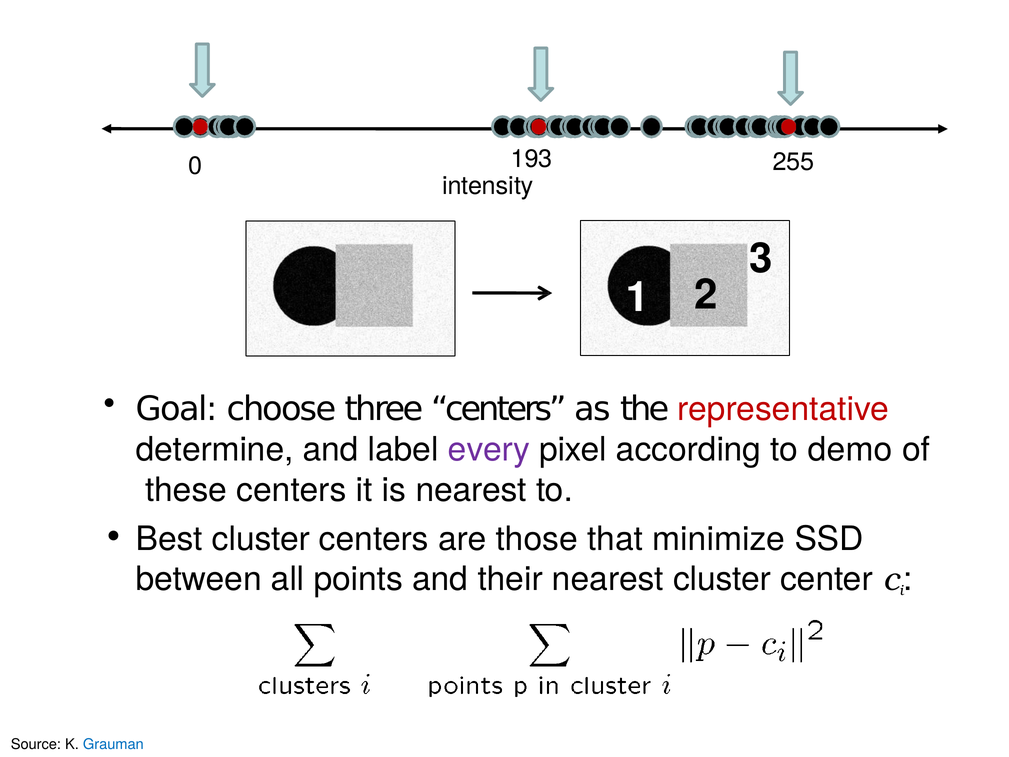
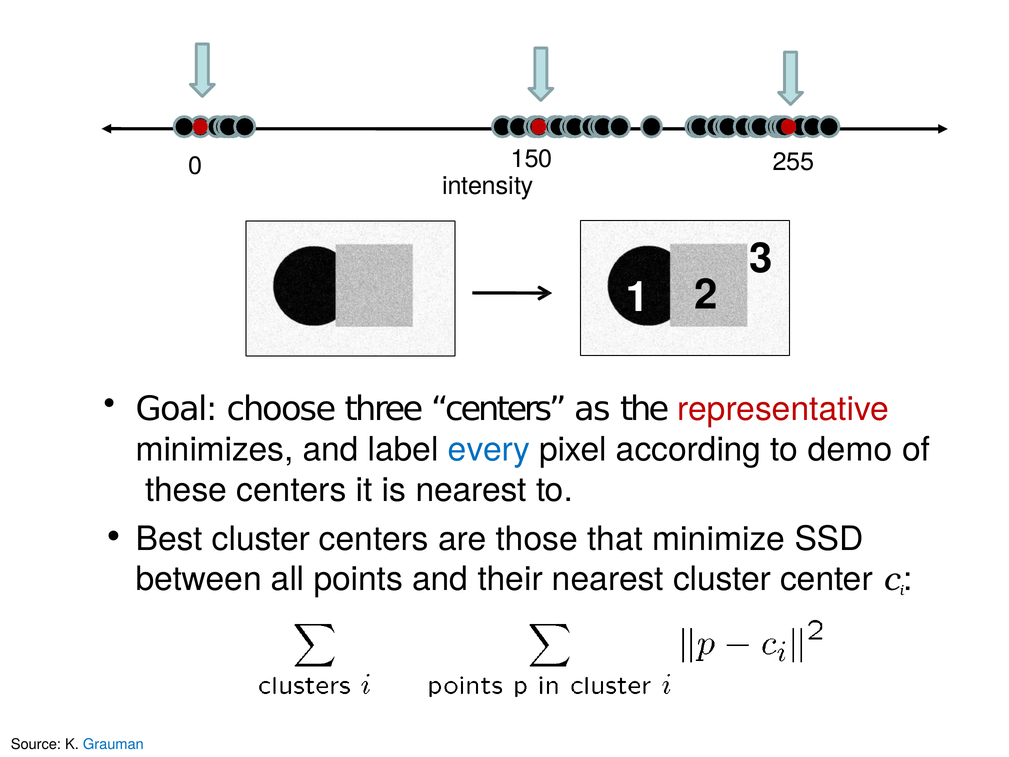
193: 193 -> 150 (532, 159)
determine: determine -> minimizes (215, 450)
every colour: purple -> blue (489, 450)
